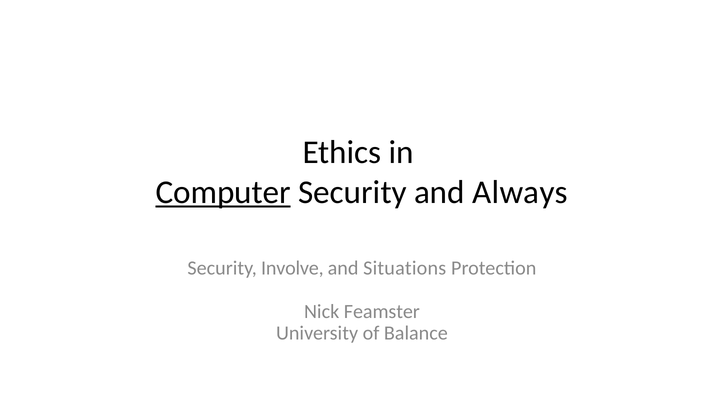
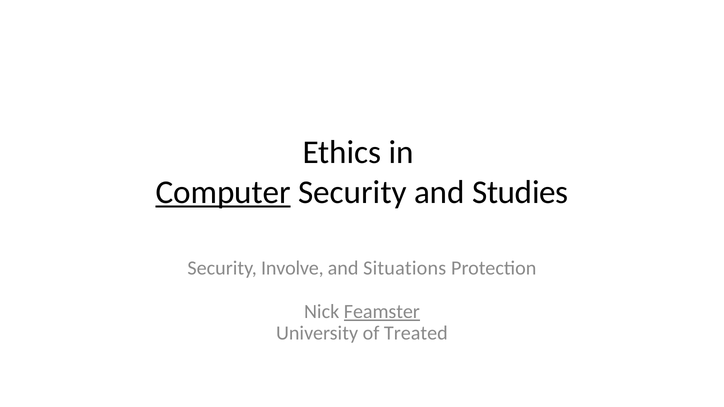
Always: Always -> Studies (520, 192)
Feamster underline: none -> present (382, 312)
Balance: Balance -> Treated (416, 333)
